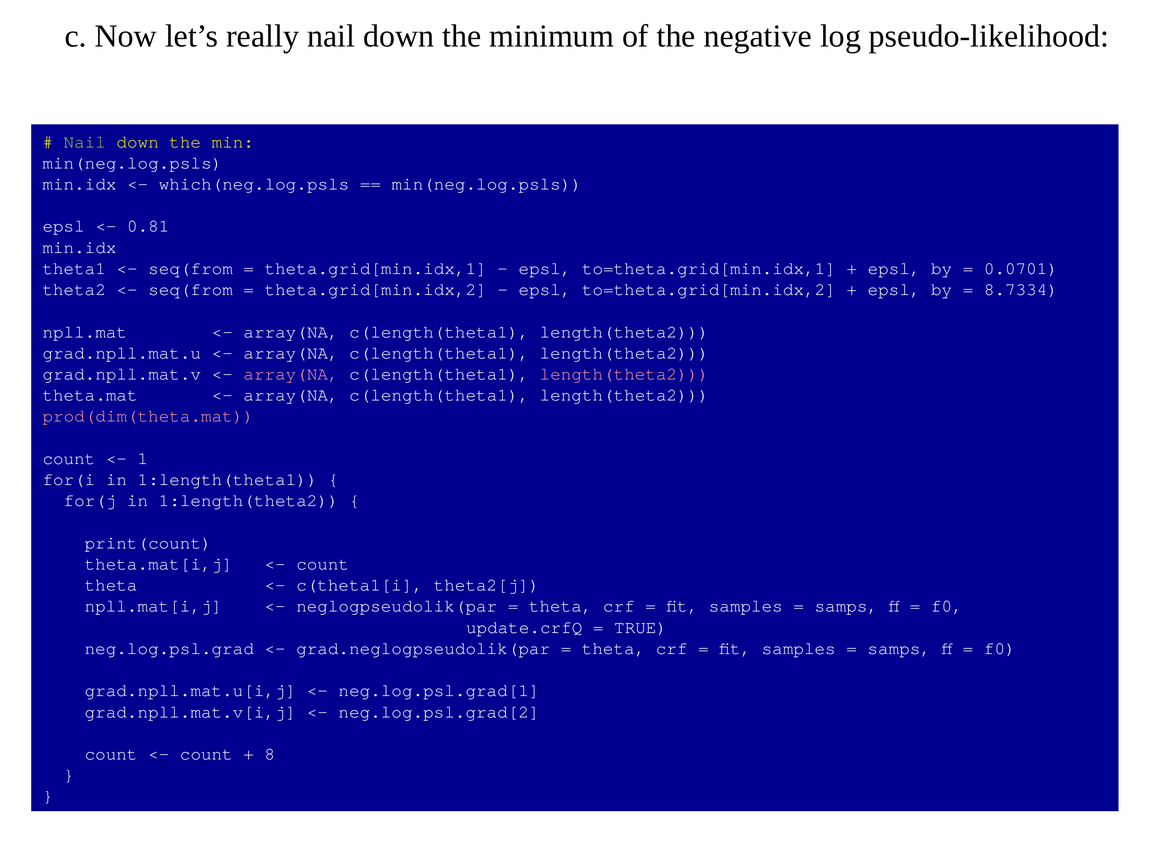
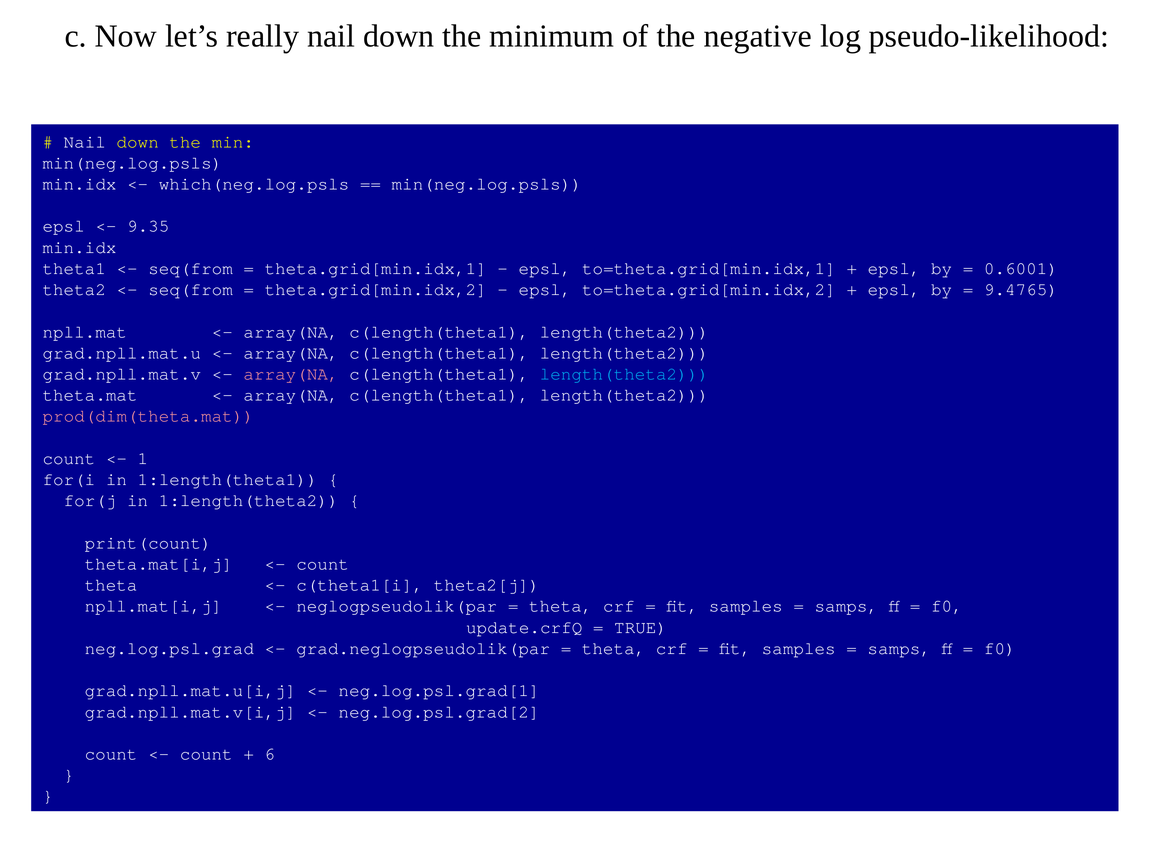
Nail colour: light green -> white (85, 142)
0.81: 0.81 -> 9.35 (148, 226)
0.0701: 0.0701 -> 0.6001 (1021, 268)
8.7334: 8.7334 -> 9.4765 (1021, 290)
length(theta2 colour: pink -> light blue (624, 374)
8: 8 -> 6 (270, 754)
